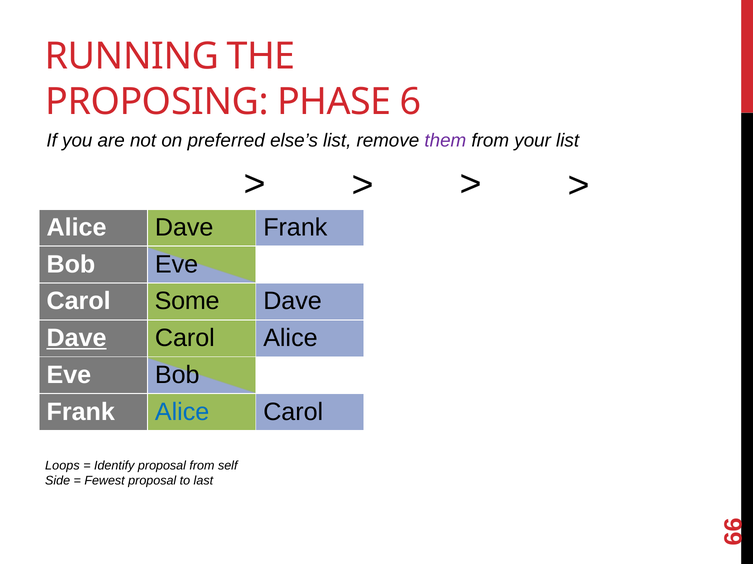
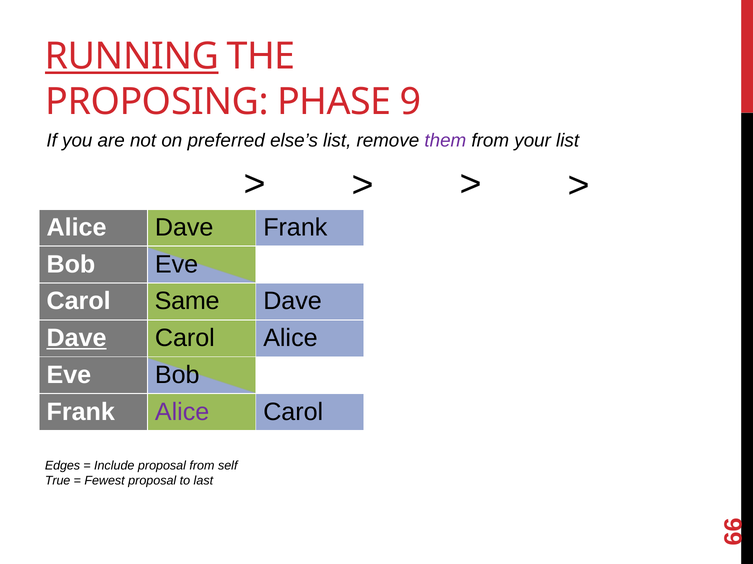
RUNNING underline: none -> present (132, 57)
PHASE 6: 6 -> 9 (410, 102)
Some: Some -> Same (187, 302)
Alice colour: blue -> purple (182, 412)
Loops: Loops -> Edges (63, 466)
Identify: Identify -> Include (114, 466)
Side: Side -> True (58, 481)
